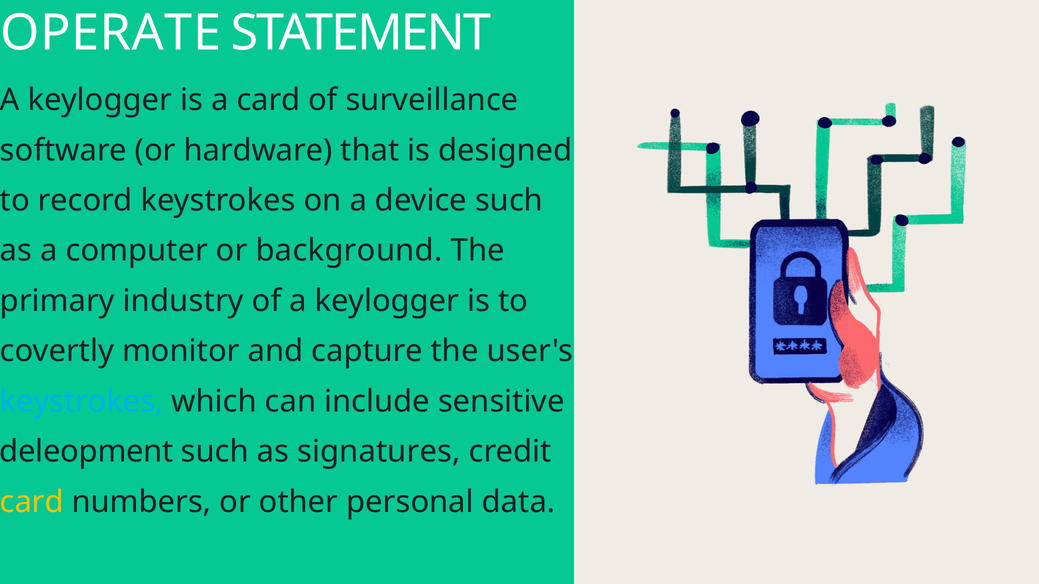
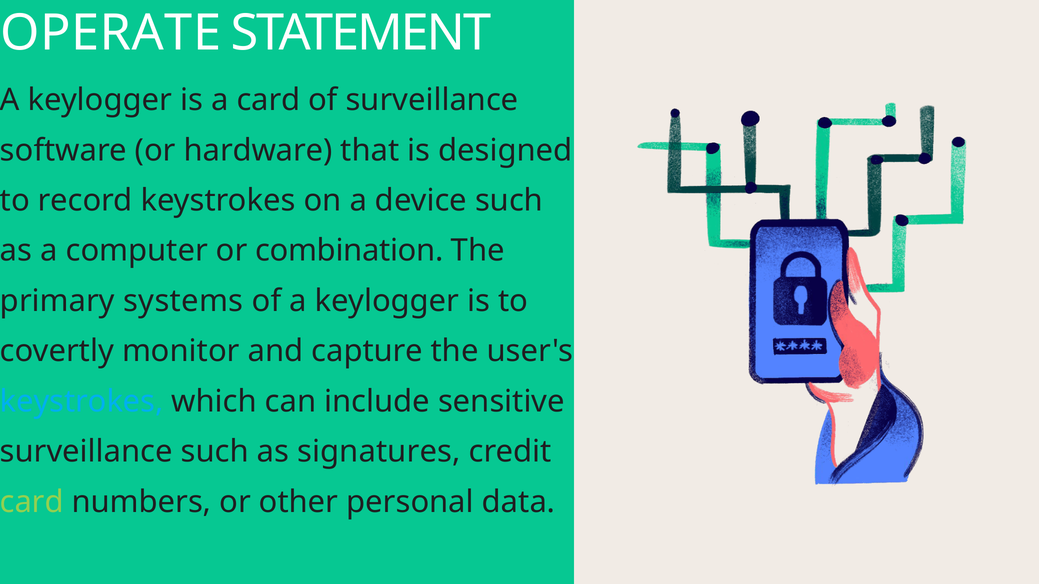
background: background -> combination (349, 251)
industry: industry -> systems (183, 301)
deleopment: deleopment -> surveillance (86, 452)
card colour: yellow -> light green (32, 502)
